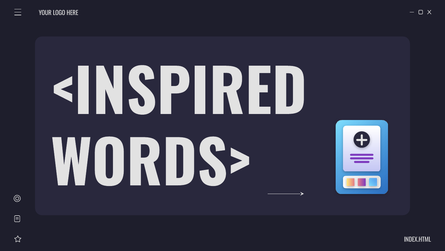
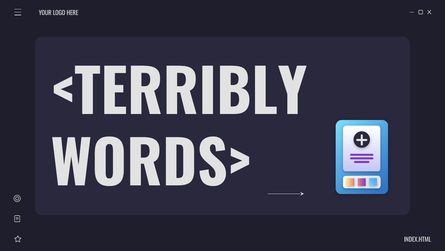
<INSPIRED: <INSPIRED -> <TERRIBLY (179, 94)
